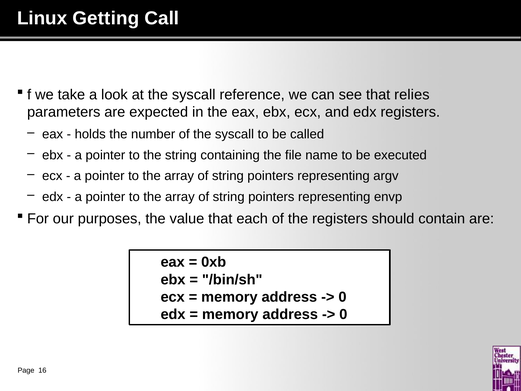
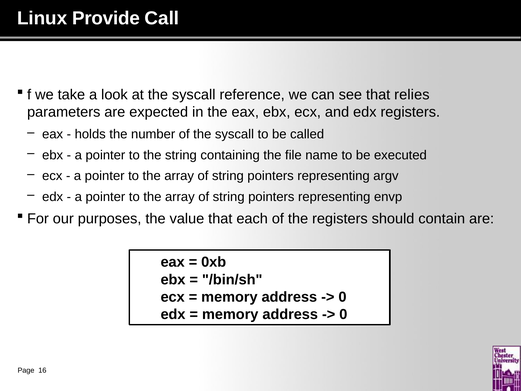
Getting: Getting -> Provide (106, 18)
